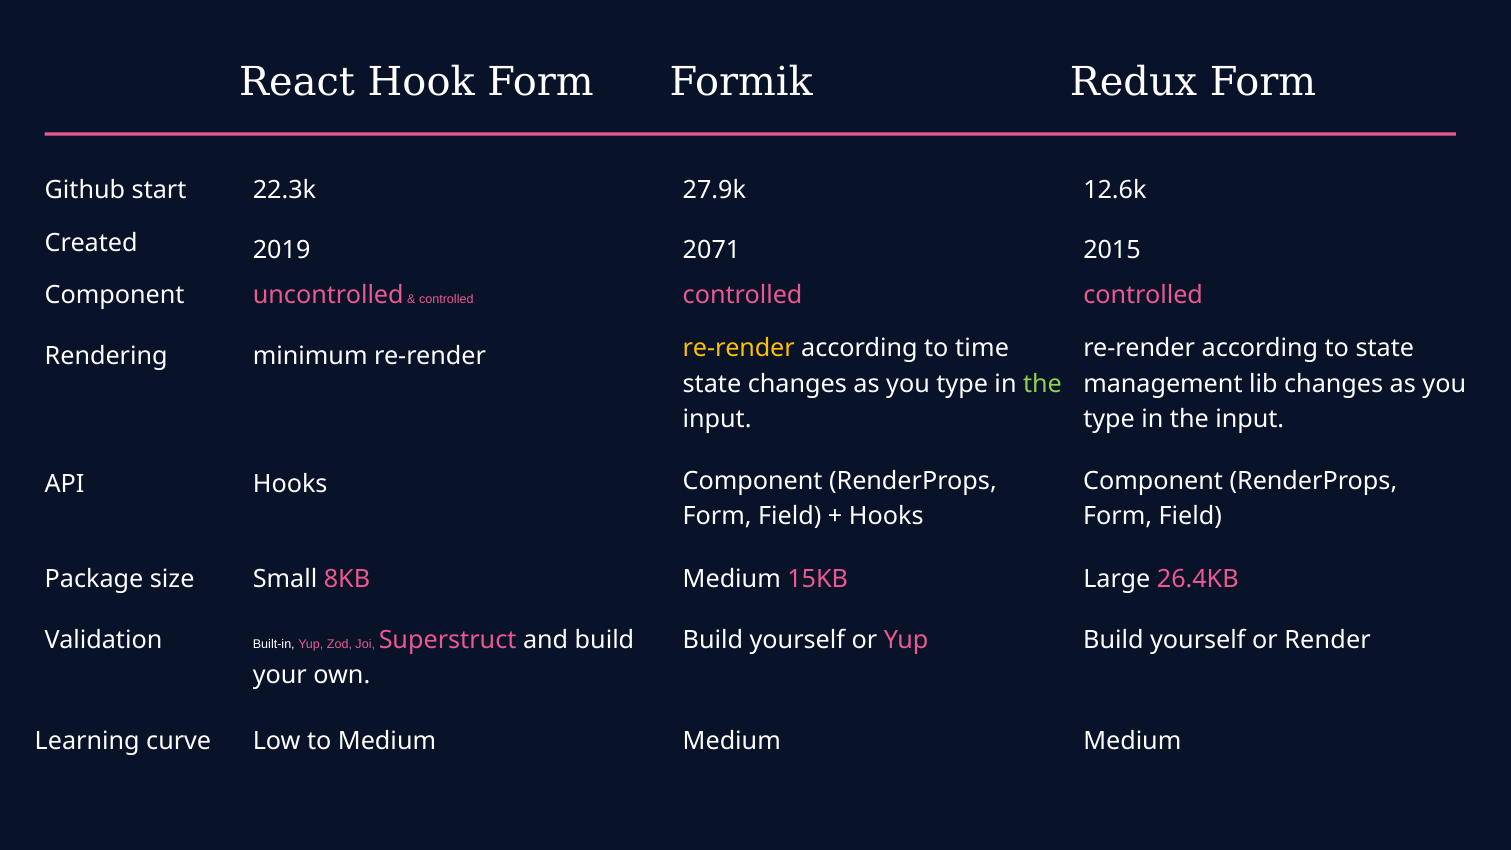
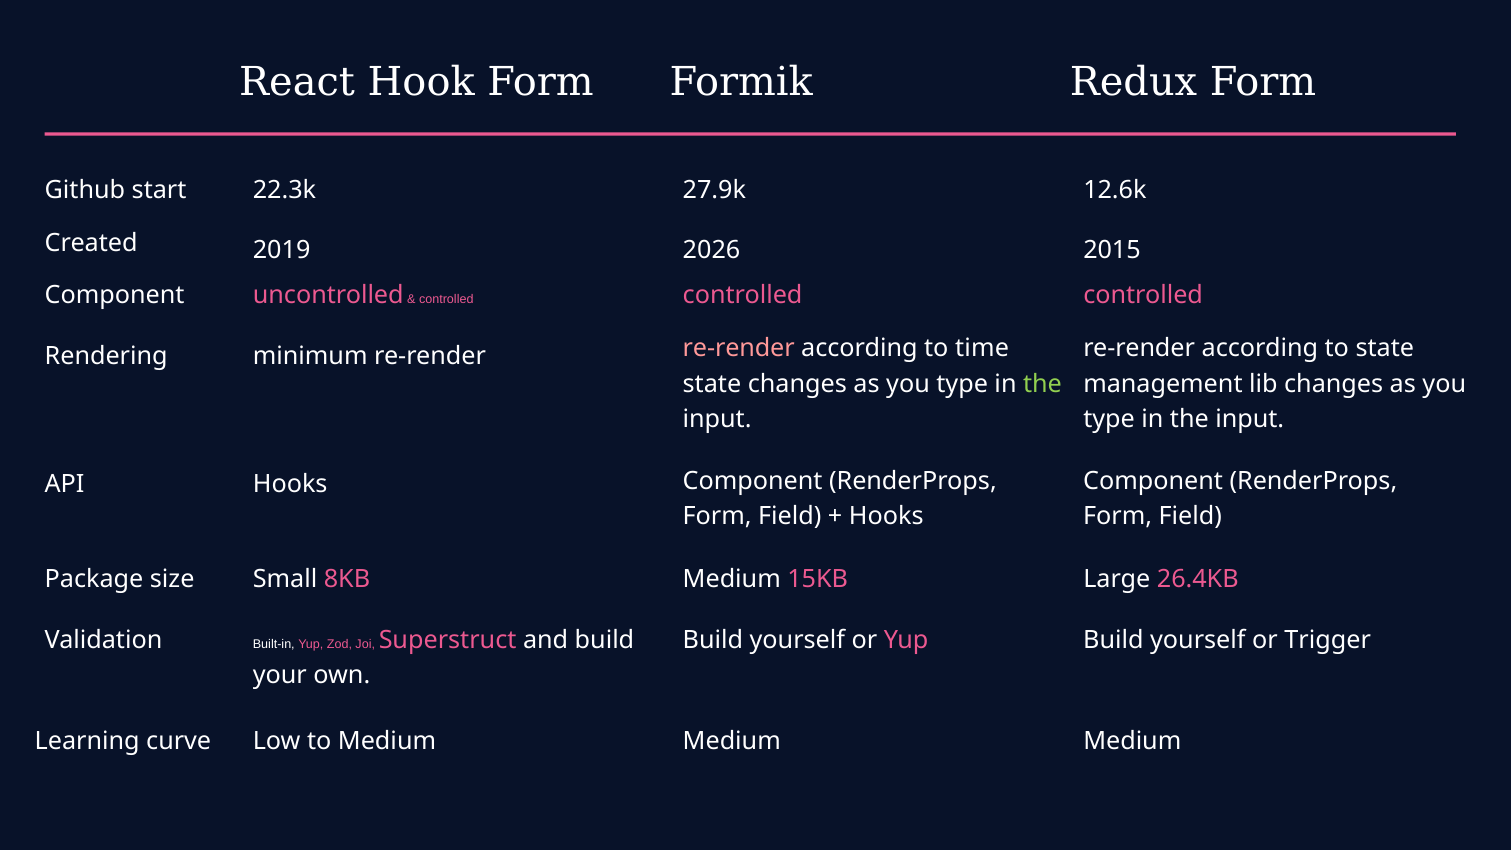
2071: 2071 -> 2026 (712, 250)
re-render colour: yellow -> pink (739, 348)
Render: Render -> Trigger (1328, 640)
